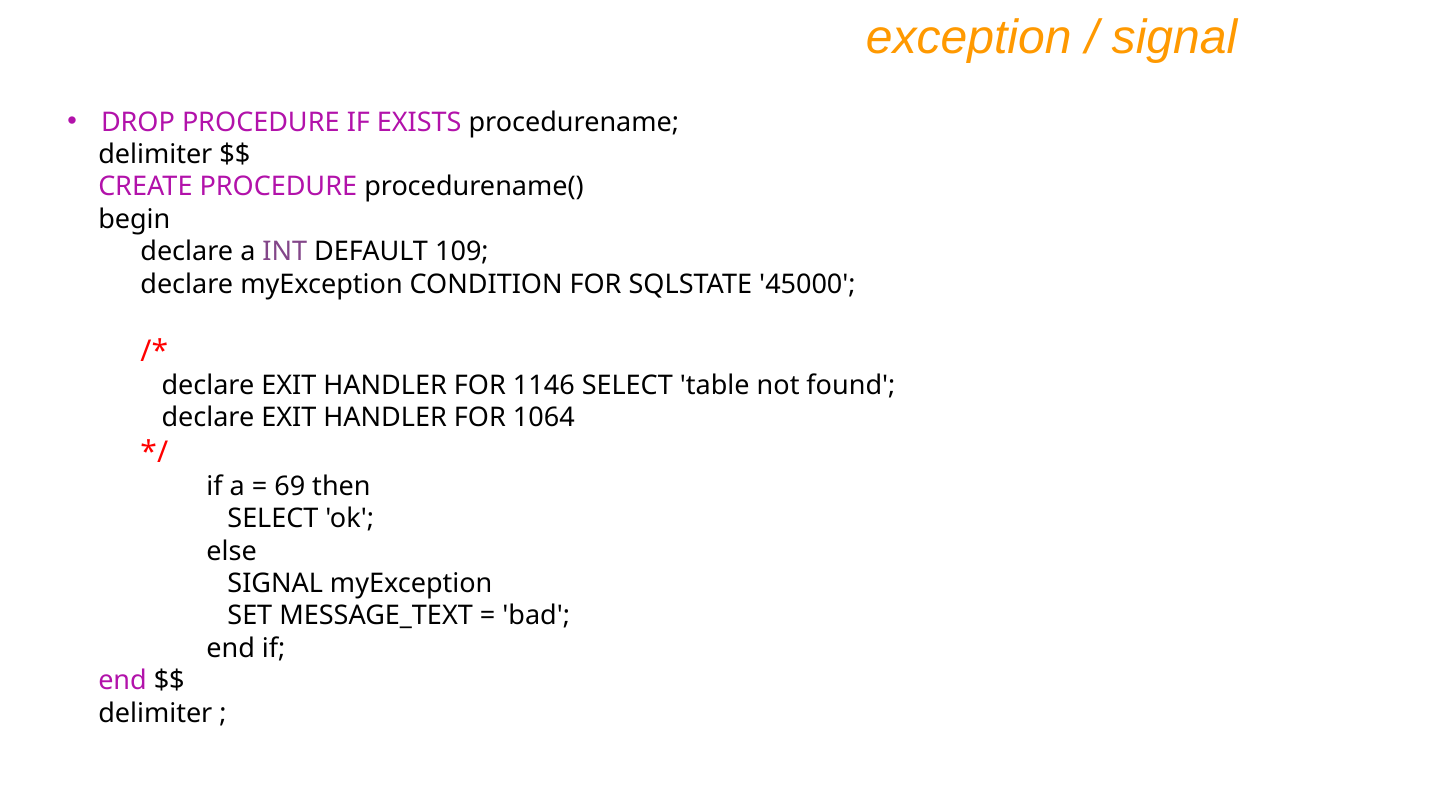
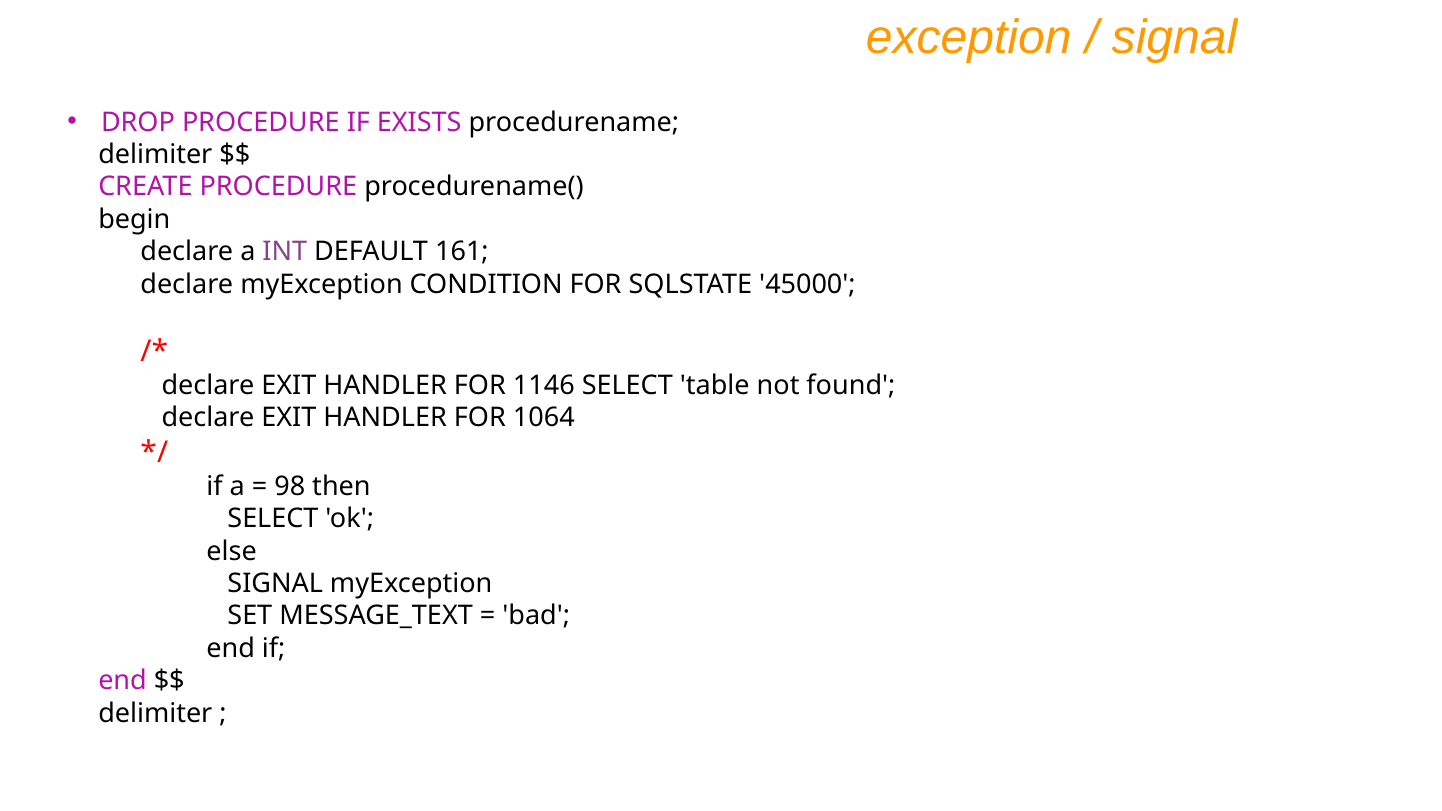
109: 109 -> 161 (462, 252)
69: 69 -> 98 (290, 486)
